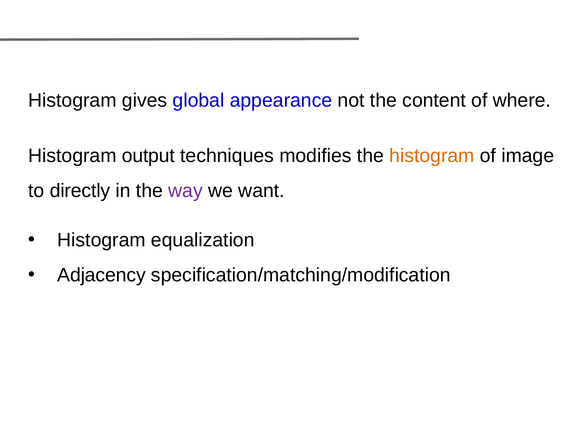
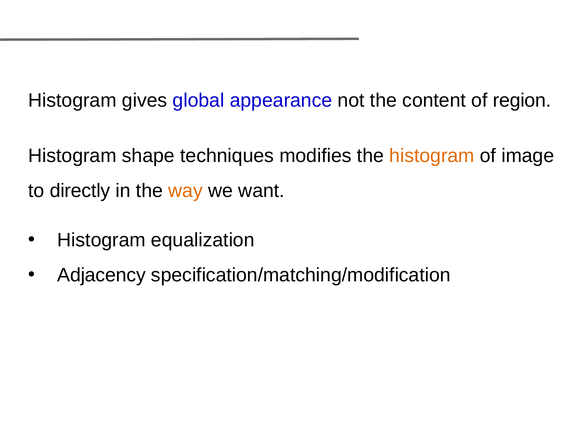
where: where -> region (522, 100)
output: output -> shape (148, 156)
way colour: purple -> orange (186, 190)
